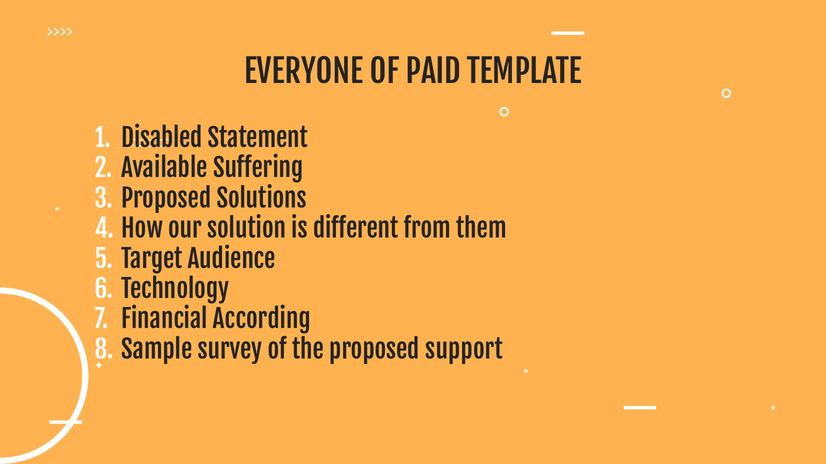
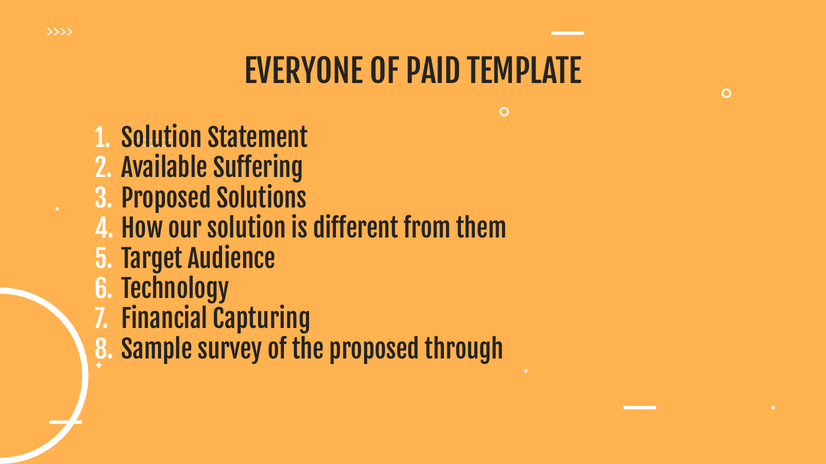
Disabled: Disabled -> Solution (162, 139)
According: According -> Capturing (262, 321)
support: support -> through (464, 351)
